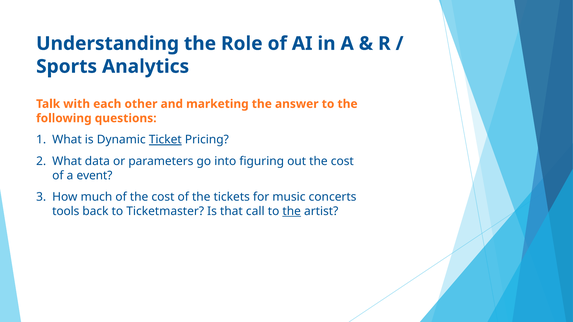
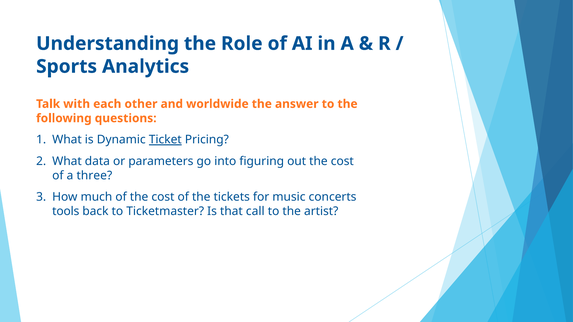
marketing: marketing -> worldwide (217, 104)
event: event -> three (94, 176)
the underline: present -> none (292, 211)
